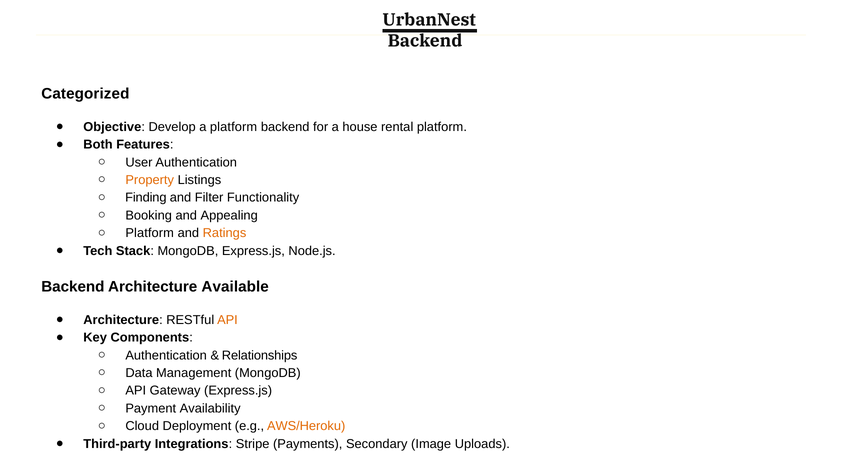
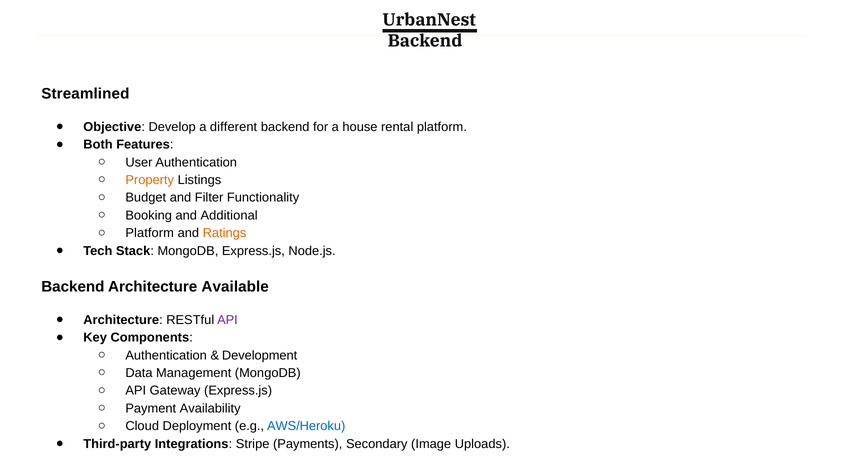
Categorized: Categorized -> Streamlined (85, 94)
a platform: platform -> different (234, 127)
Finding: Finding -> Budget (146, 198)
Appealing: Appealing -> Additional (229, 215)
API colour: orange -> purple (227, 320)
Relationships: Relationships -> Development (260, 355)
AWS/Heroku colour: orange -> blue (306, 426)
